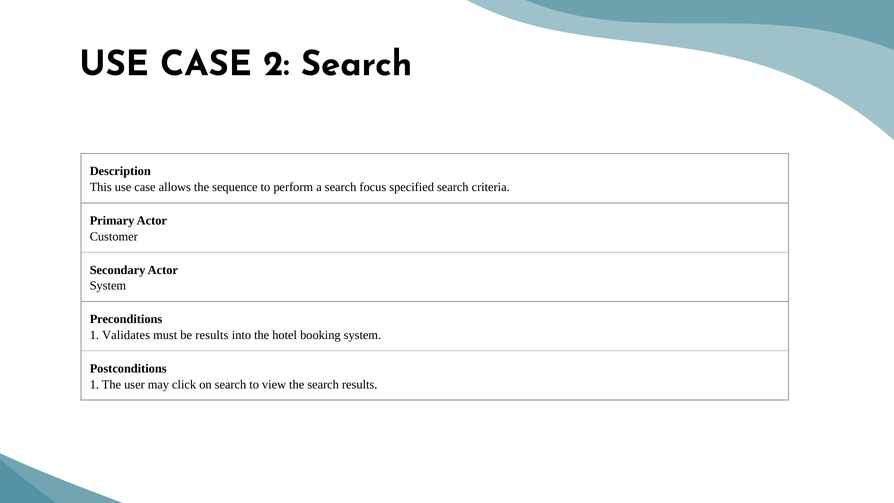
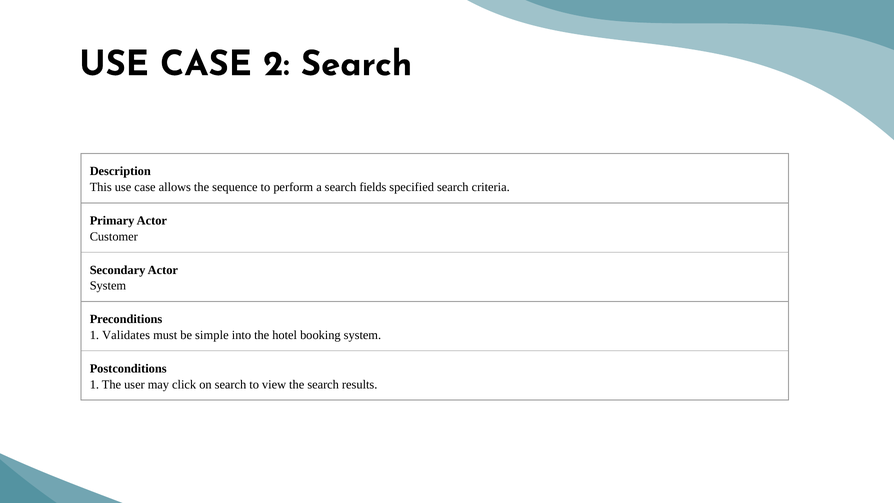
focus: focus -> fields (373, 187)
be results: results -> simple (212, 335)
